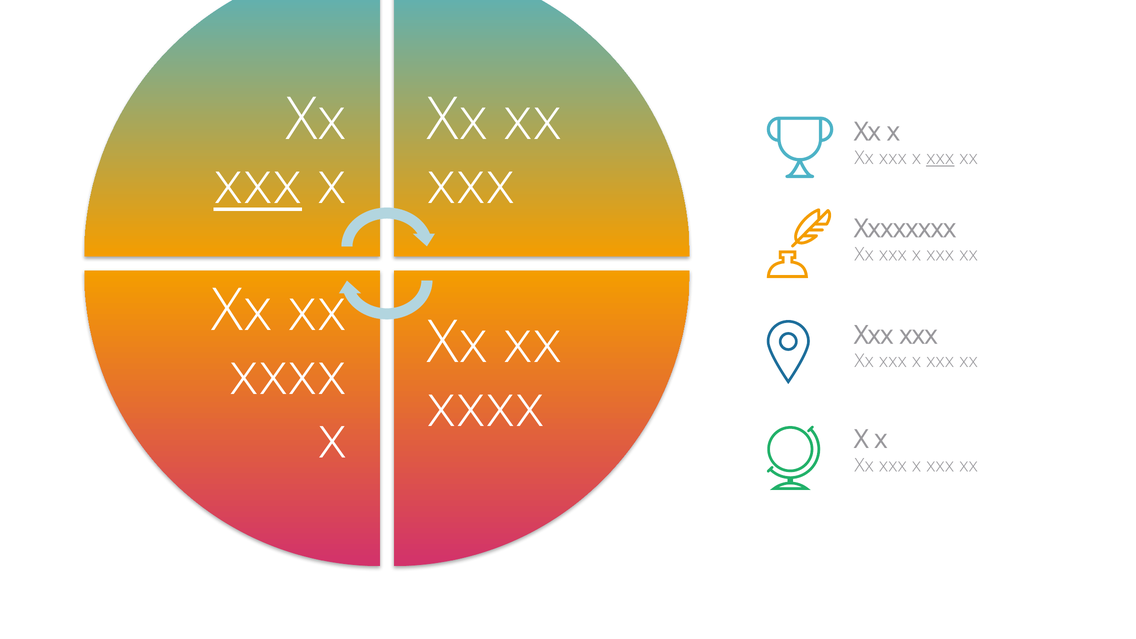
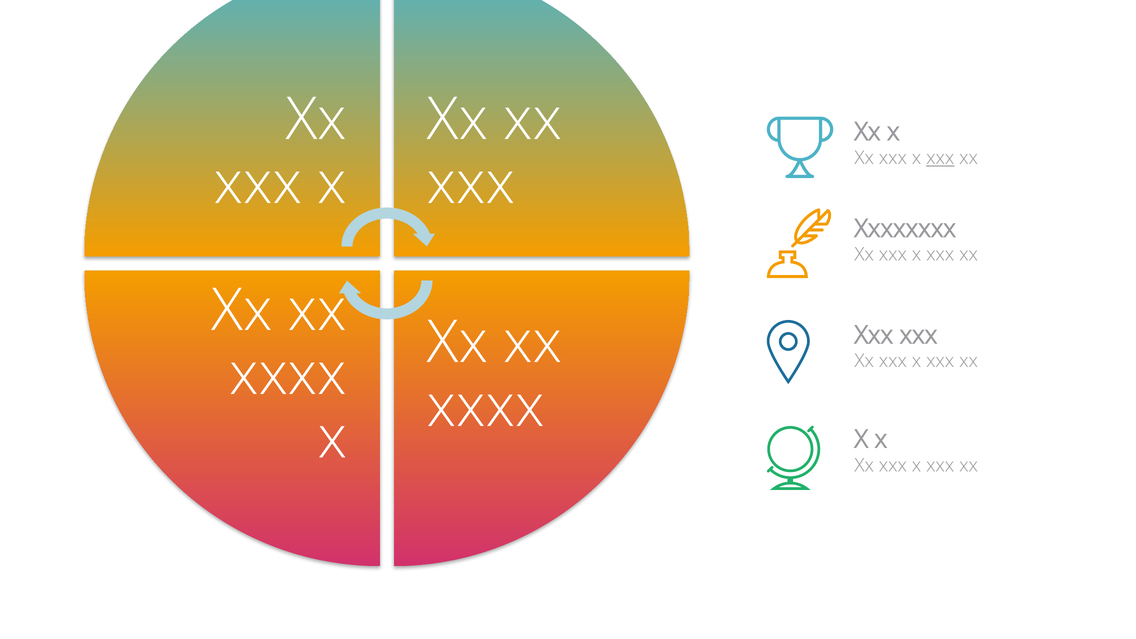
xxx underline: present -> none (258, 184)
